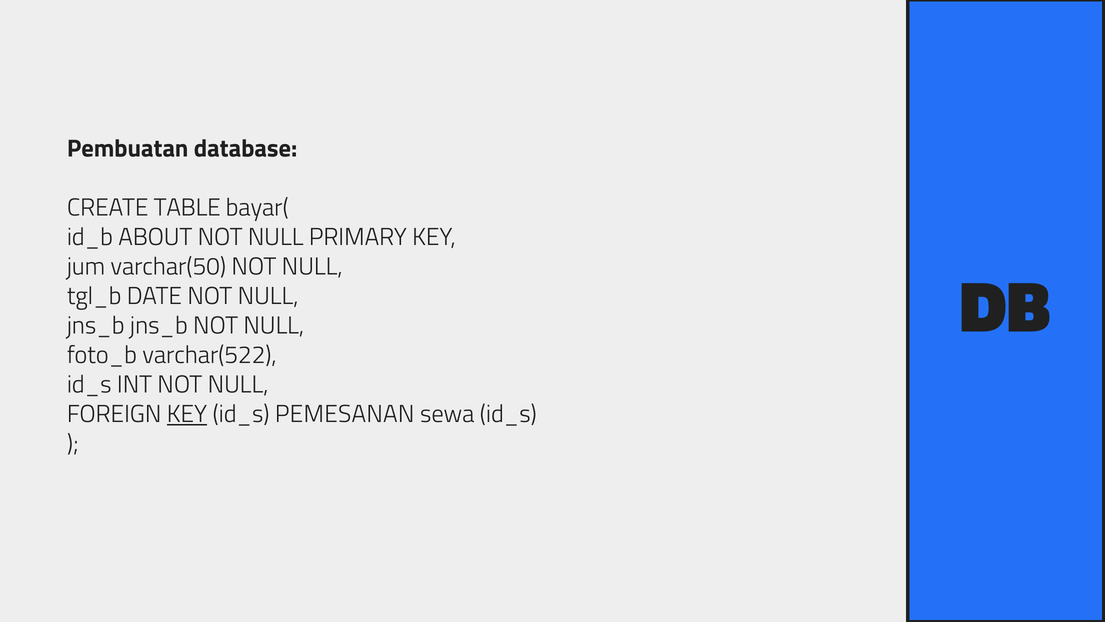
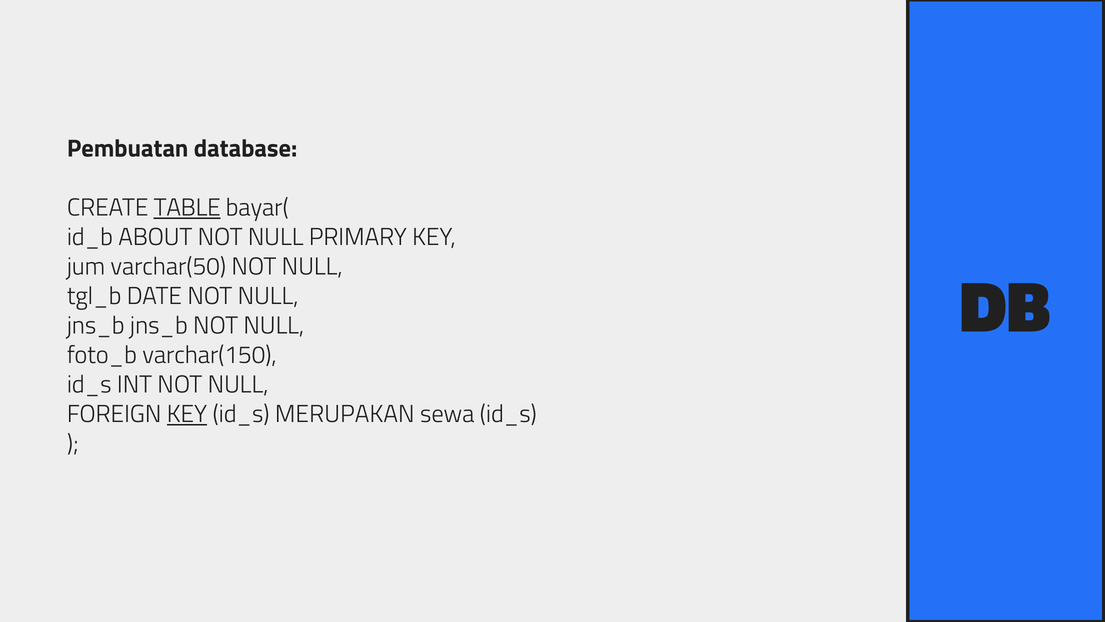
TABLE underline: none -> present (187, 208)
varchar(522: varchar(522 -> varchar(150 (209, 355)
PEMESANAN: PEMESANAN -> MERUPAKAN (345, 414)
